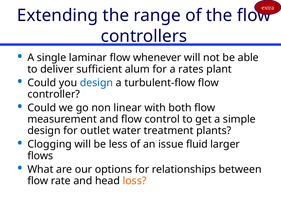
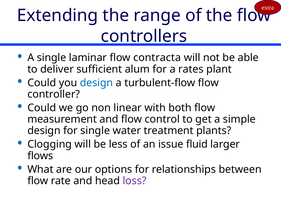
whenever: whenever -> contracta (157, 58)
for outlet: outlet -> single (95, 131)
loss colour: orange -> purple (135, 181)
